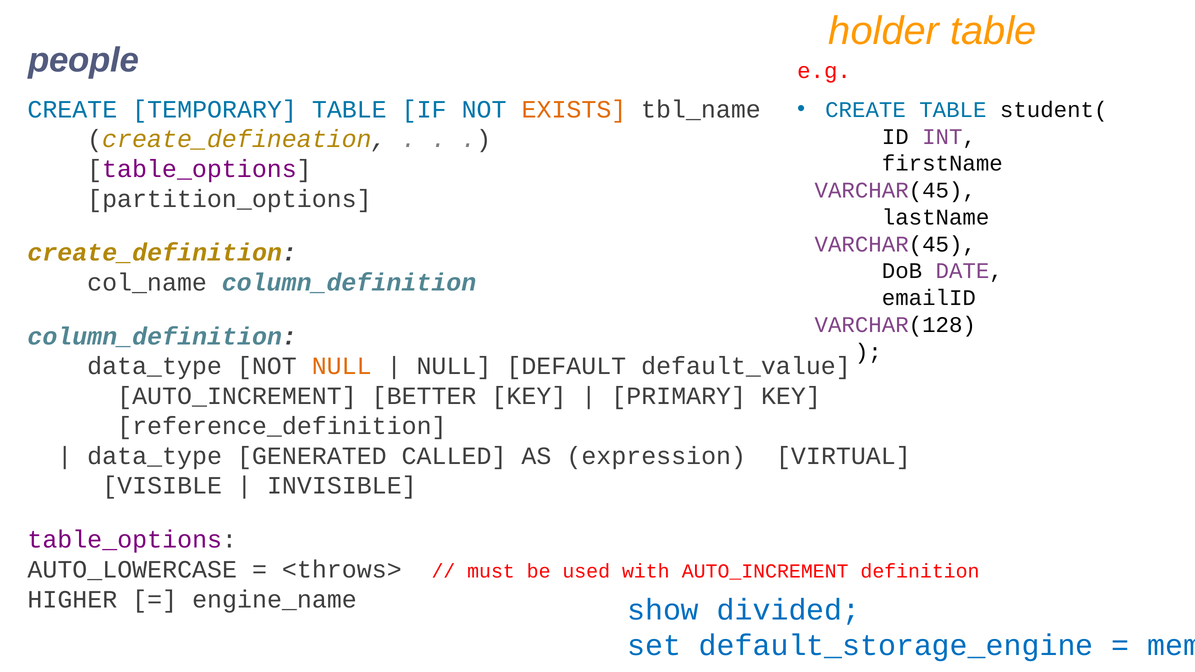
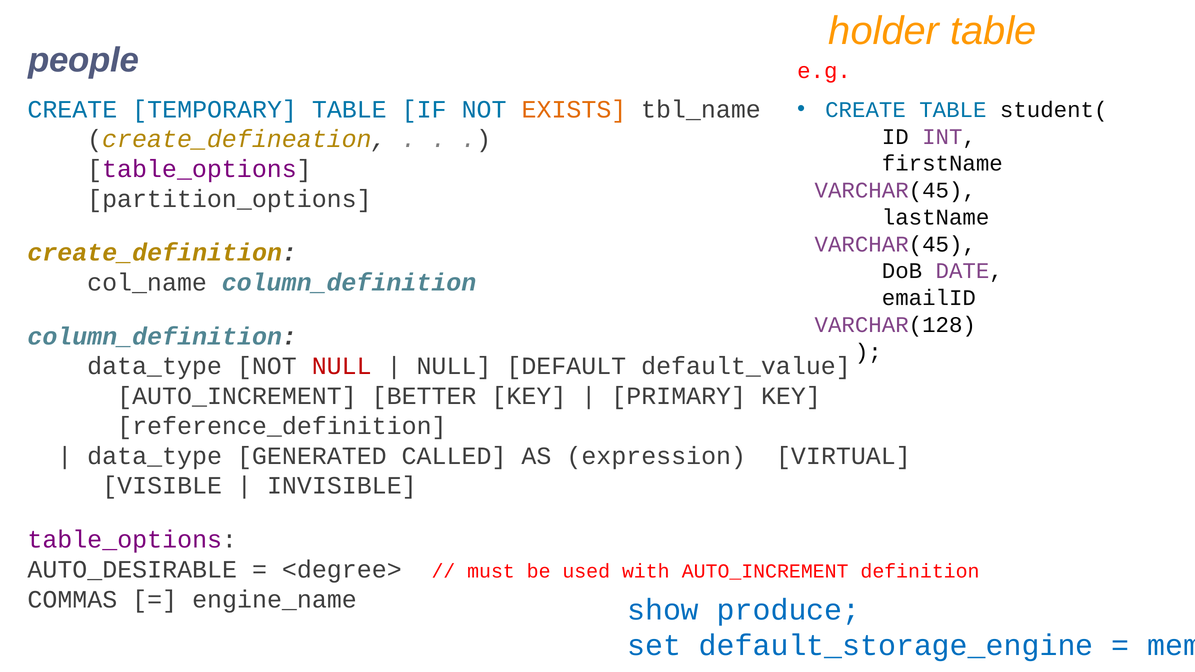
NULL colour: orange -> red (342, 366)
AUTO_LOWERCASE: AUTO_LOWERCASE -> AUTO_DESIRABLE (132, 570)
<throws>: <throws> -> <degree> (342, 570)
HIGHER: HIGHER -> COMMAS (72, 599)
divided: divided -> produce (789, 610)
